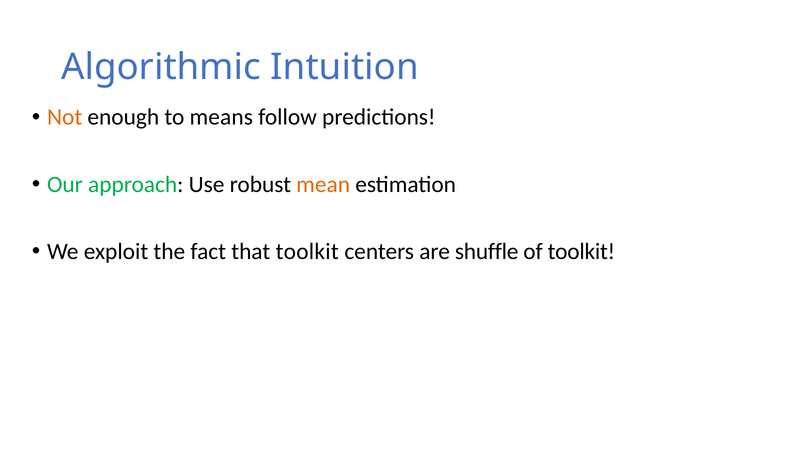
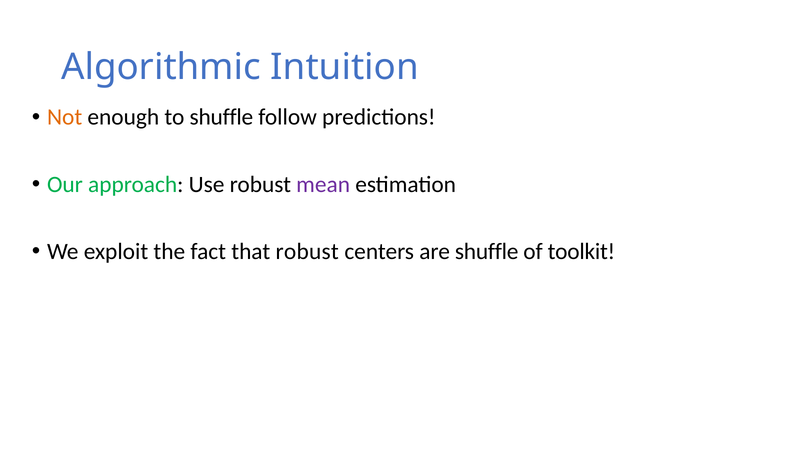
to means: means -> shuffle (221, 117)
mean colour: orange -> purple (323, 184)
that toolkit: toolkit -> robust (307, 252)
